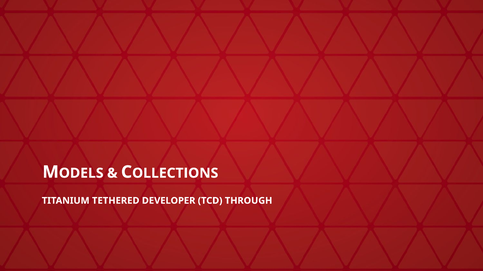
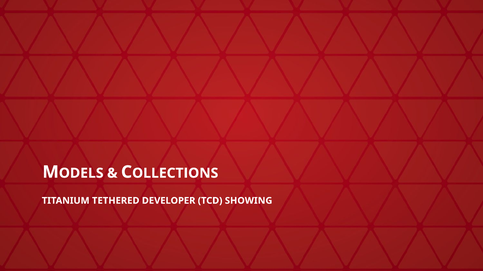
THROUGH: THROUGH -> SHOWING (249, 201)
